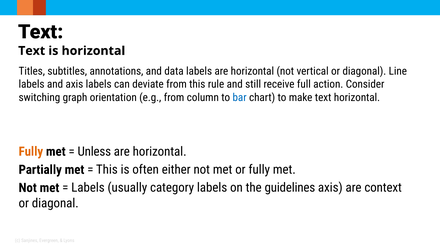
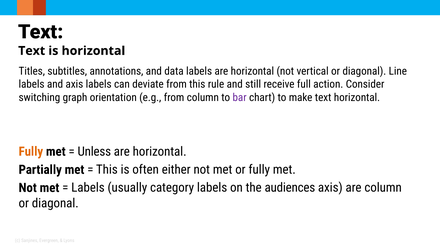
bar colour: blue -> purple (240, 98)
guidelines: guidelines -> audiences (290, 188)
are context: context -> column (383, 188)
